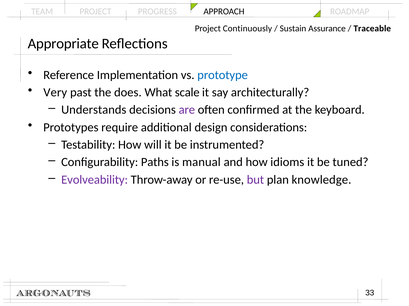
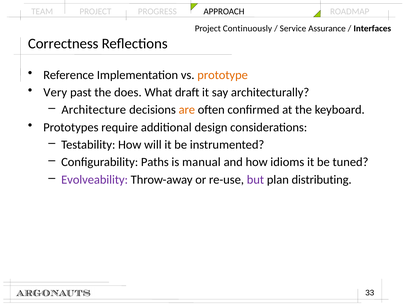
Sustain: Sustain -> Service (293, 29)
Traceable: Traceable -> Interfaces (372, 29)
Appropriate: Appropriate -> Correctness (63, 44)
prototype colour: blue -> orange (223, 75)
scale: scale -> draft (187, 93)
Understands: Understands -> Architecture (94, 110)
are colour: purple -> orange (187, 110)
knowledge: knowledge -> distributing (322, 180)
